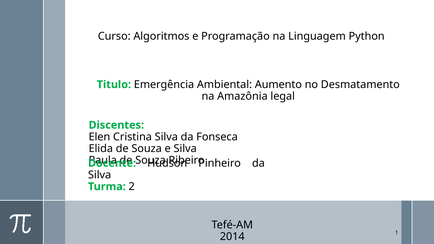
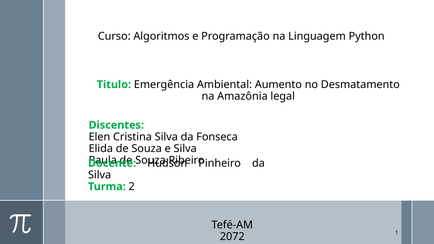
2014: 2014 -> 2072 (232, 237)
